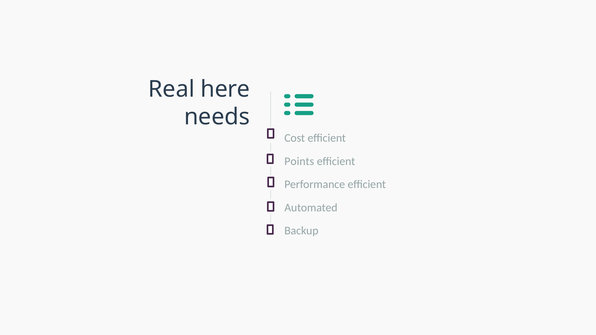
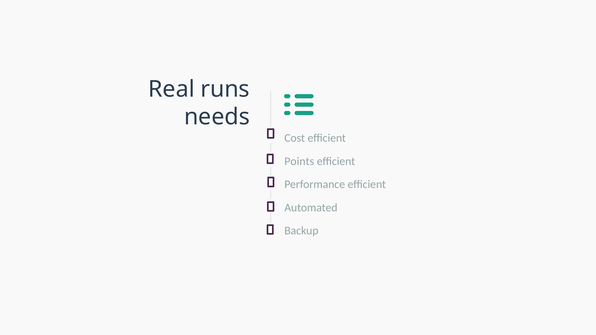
here: here -> runs (225, 89)
